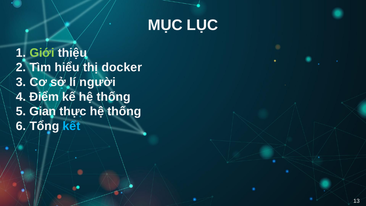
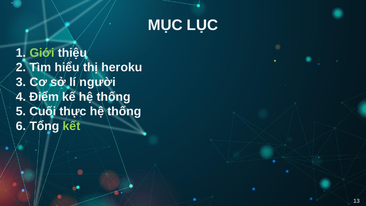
docker: docker -> heroku (122, 67)
Gian: Gian -> Cuối (43, 111)
kết colour: light blue -> light green (72, 126)
